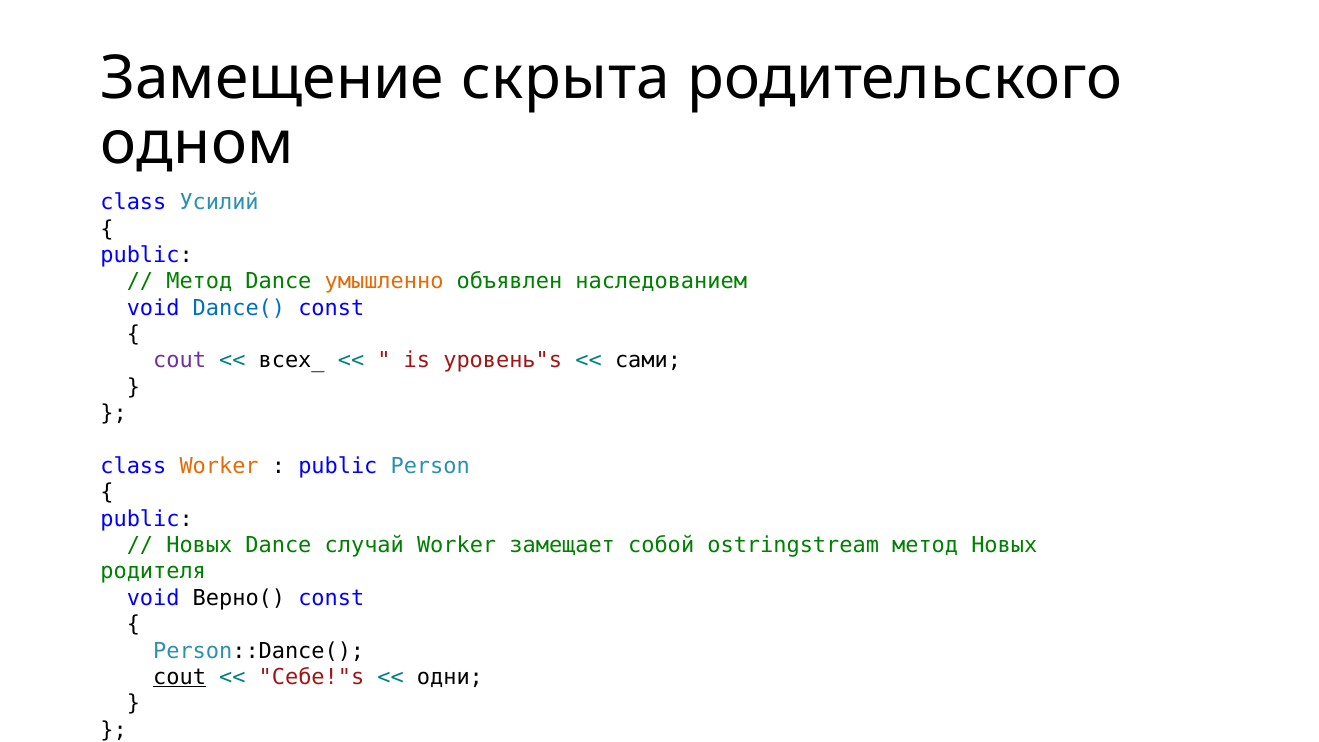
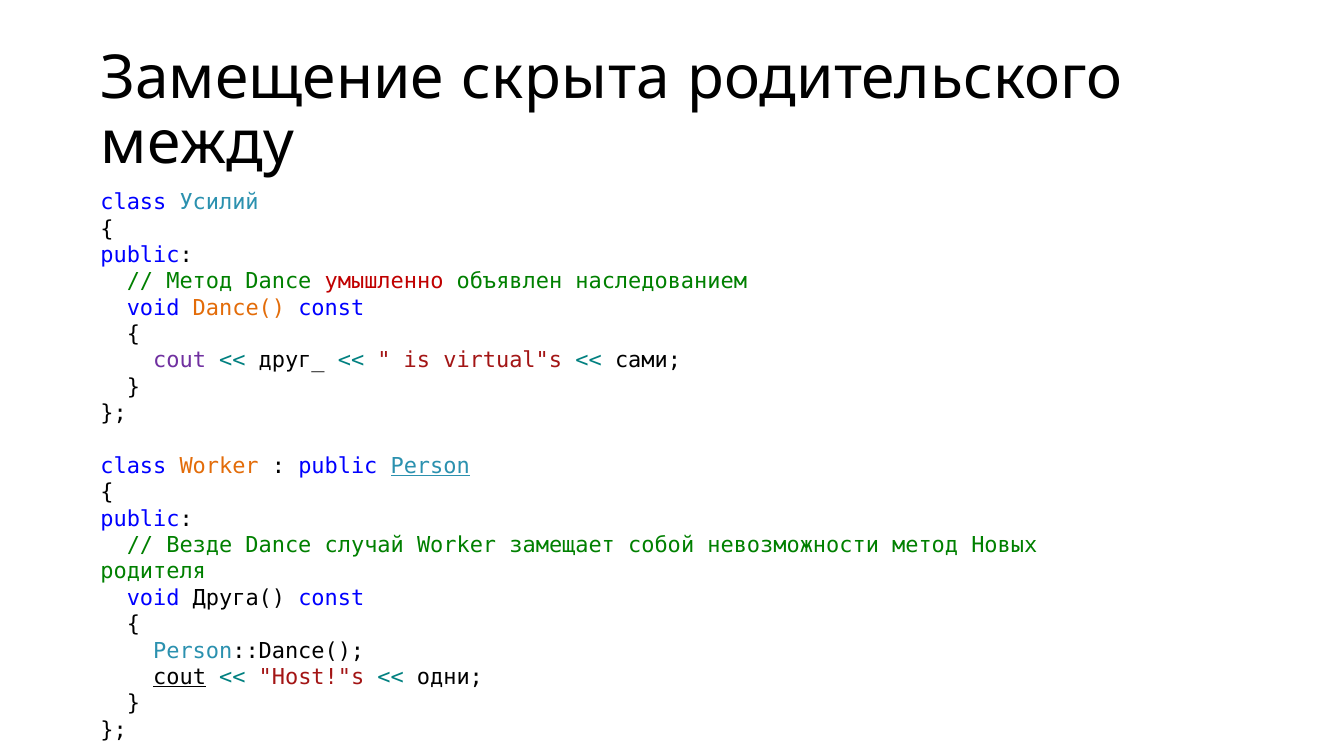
одном: одном -> между (197, 144)
умышленно colour: orange -> red (384, 282)
Dance( colour: blue -> orange (239, 308)
всех_: всех_ -> друг_ (292, 361)
уровень"s: уровень"s -> virtual"s (503, 361)
Person underline: none -> present (430, 466)
Новых: Новых -> Везде (199, 545)
ostringstream: ostringstream -> невозможности (793, 545)
Верно(: Верно( -> Друга( (239, 598)
Себе!"s: Себе!"s -> Host!"s (311, 677)
